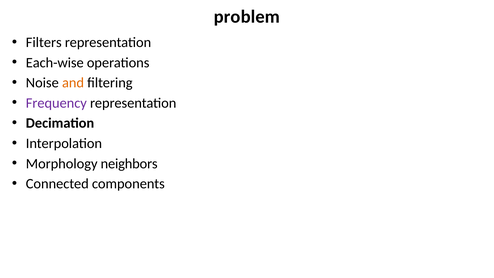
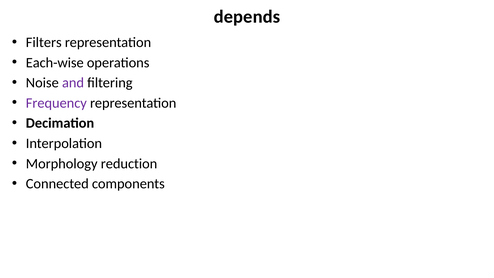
problem: problem -> depends (247, 17)
and colour: orange -> purple (73, 83)
neighbors: neighbors -> reduction (129, 164)
